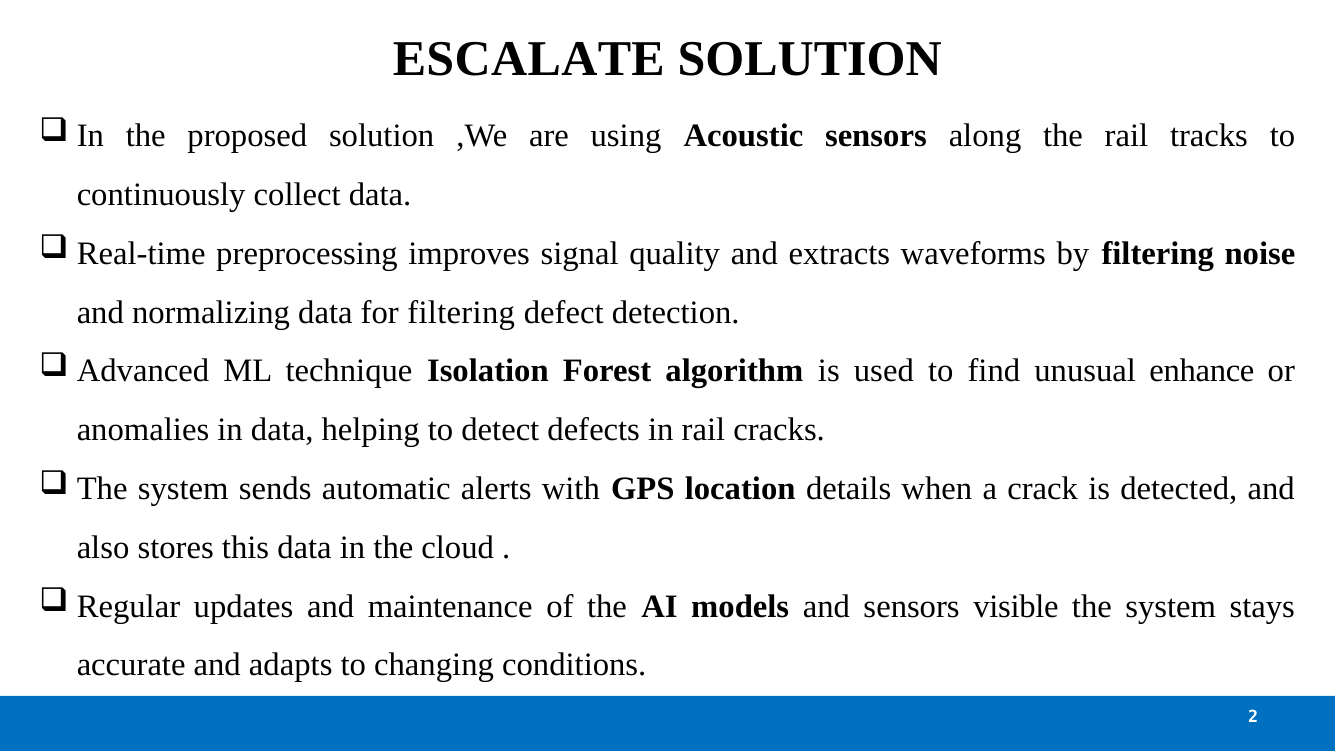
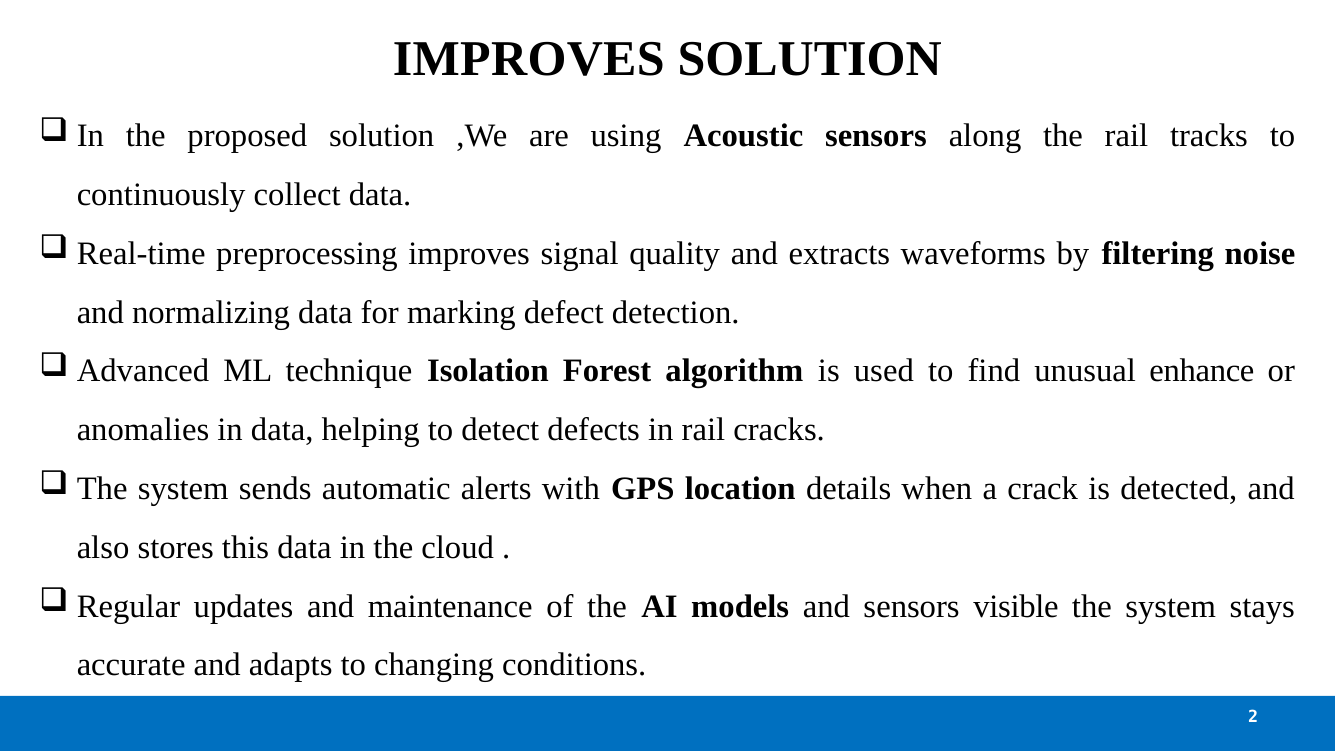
ESCALATE: ESCALATE -> IMPROVES (529, 59)
for filtering: filtering -> marking (461, 312)
